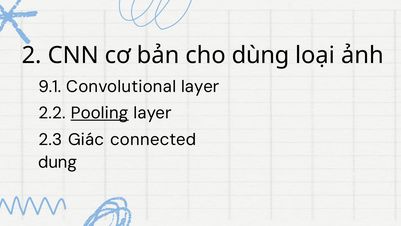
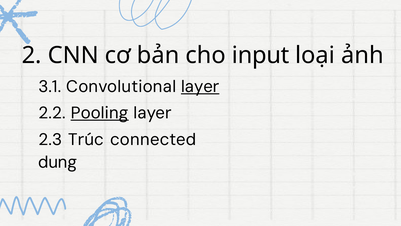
dùng: dùng -> input (261, 55)
9.1: 9.1 -> 3.1 (50, 86)
layer underline: none -> present (200, 86)
Giác: Giác -> Trúc (86, 139)
